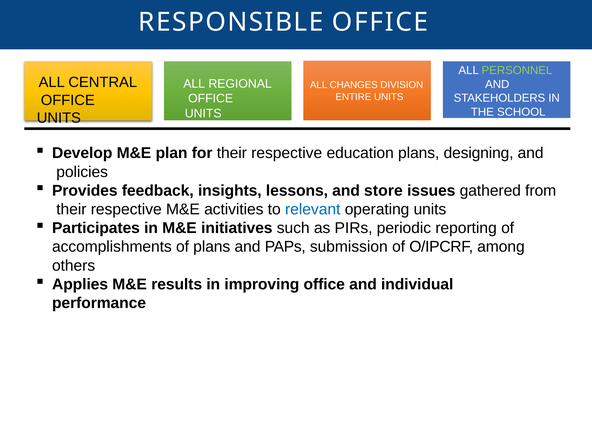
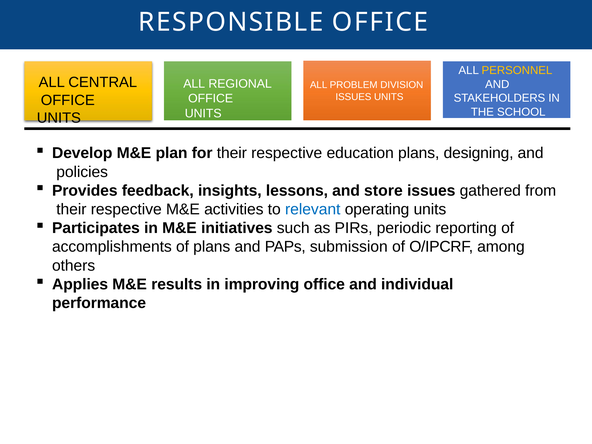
PERSONNEL colour: light green -> yellow (517, 70)
CHANGES: CHANGES -> PROBLEM (354, 85)
ENTIRE: ENTIRE -> ISSUES (353, 97)
